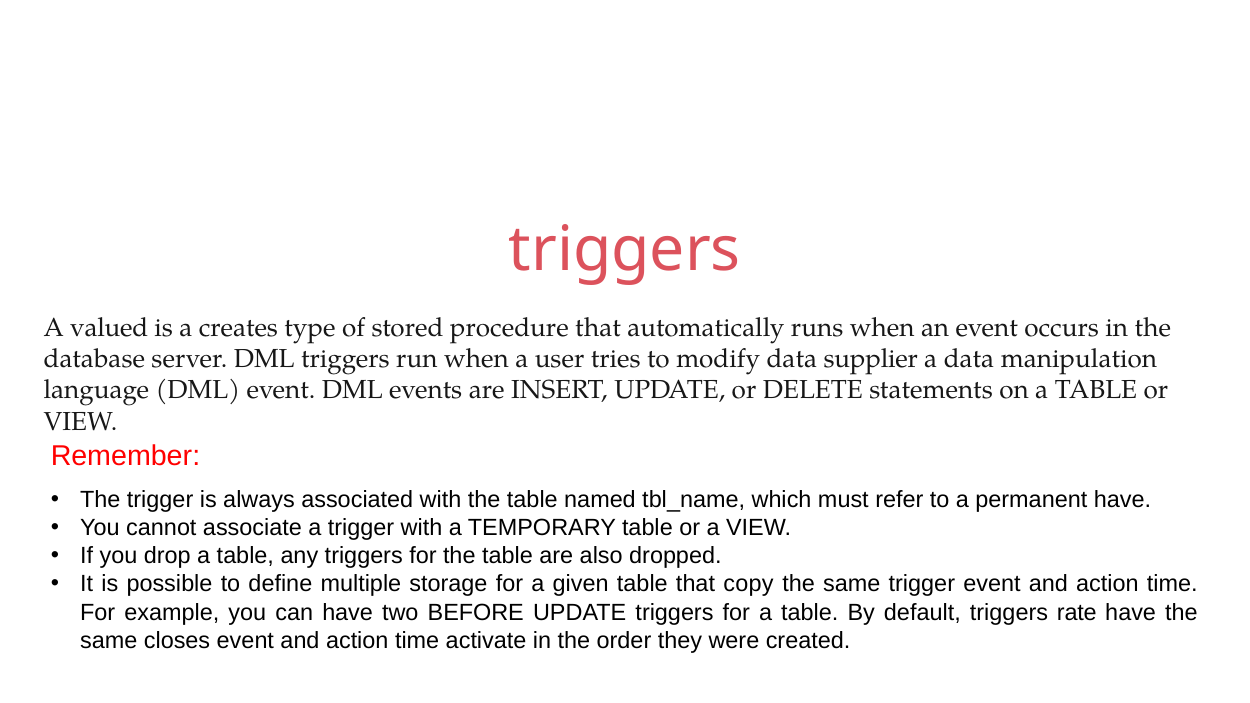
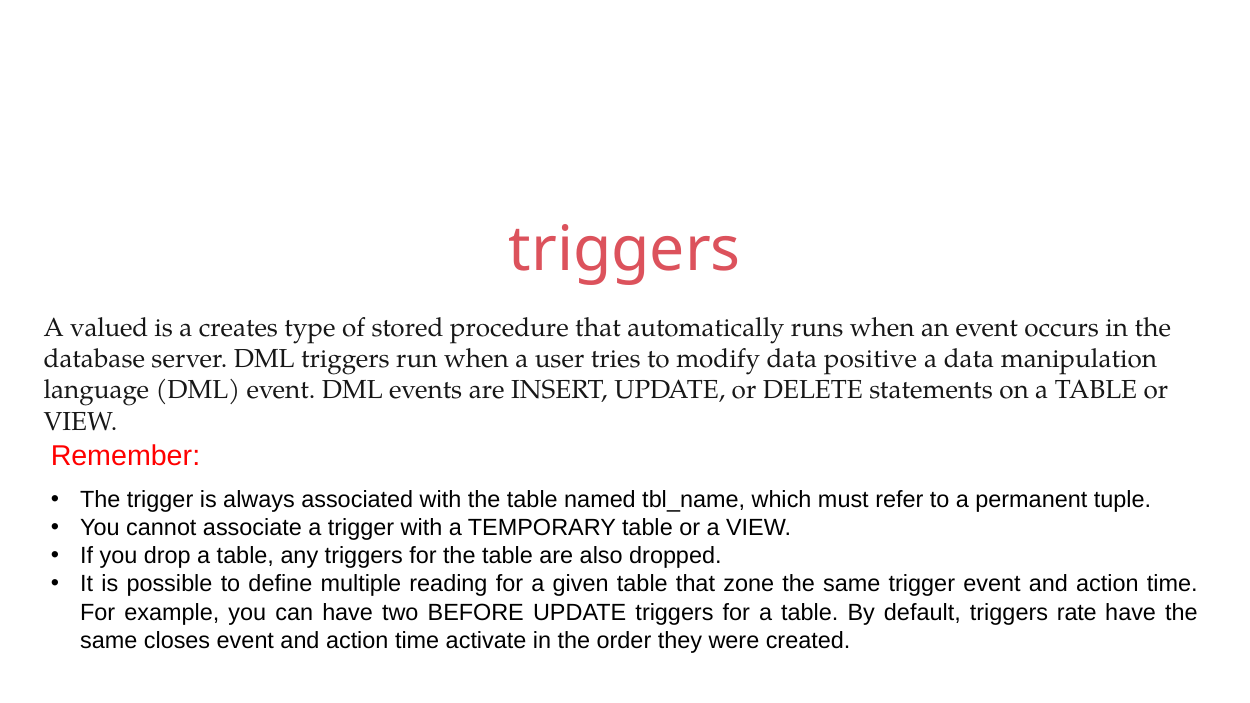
supplier: supplier -> positive (871, 359)
permanent have: have -> tuple (1122, 500)
storage: storage -> reading (448, 584)
copy: copy -> zone (749, 584)
